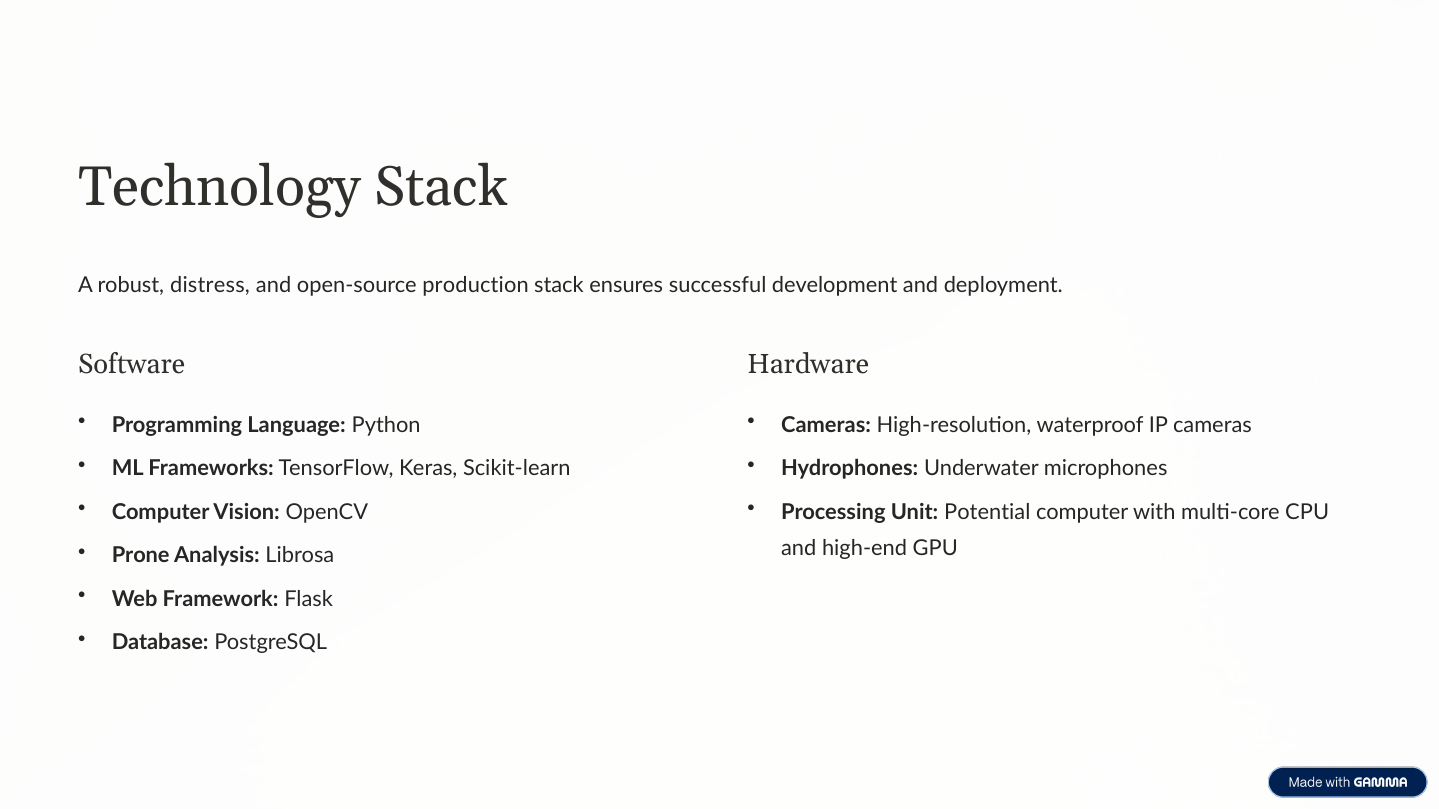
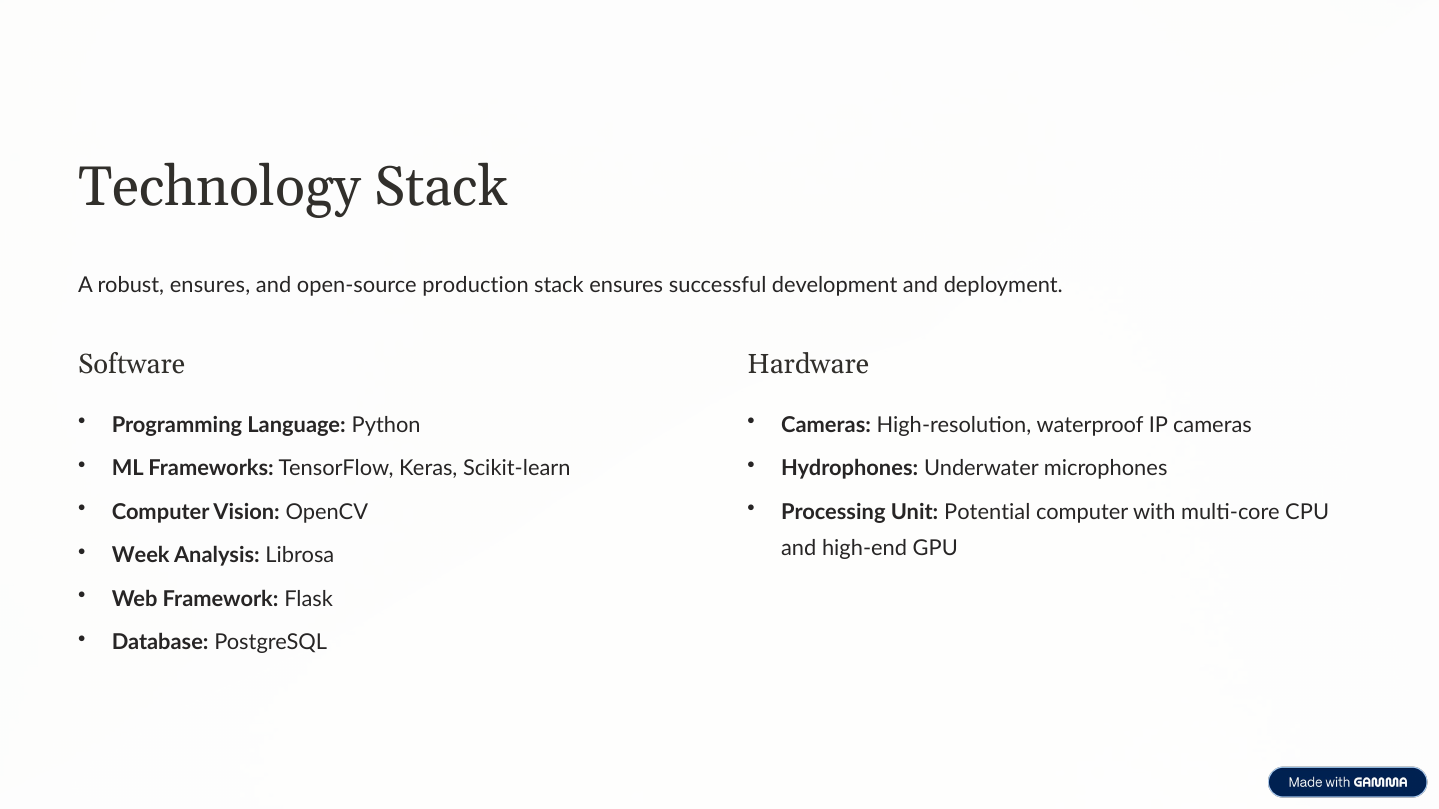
robust distress: distress -> ensures (210, 285)
Prone: Prone -> Week (141, 556)
